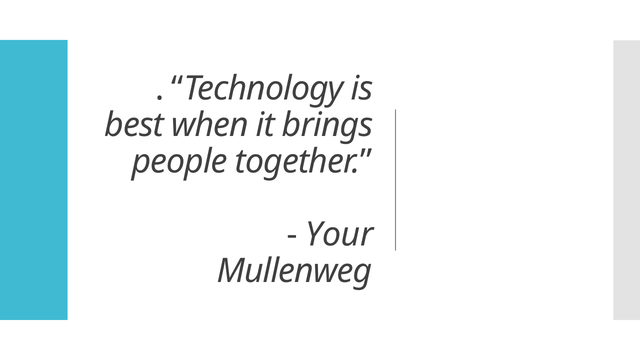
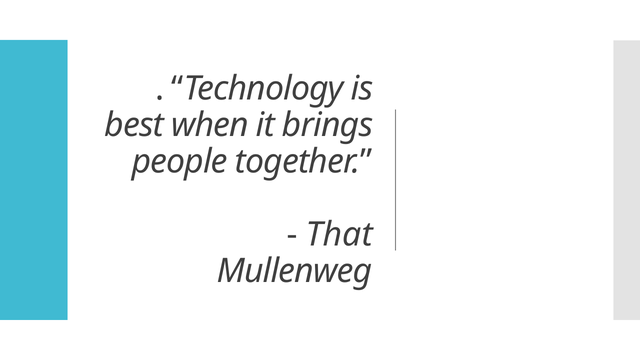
Your: Your -> That (339, 235)
